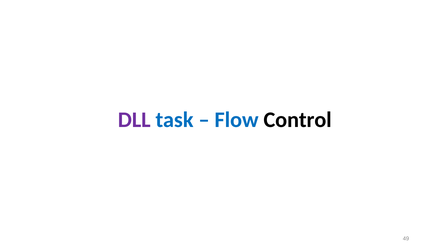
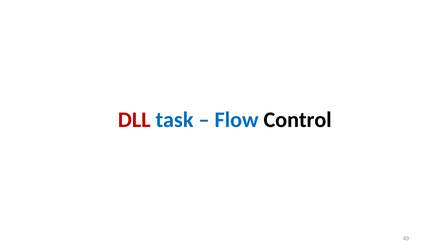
DLL colour: purple -> red (134, 120)
